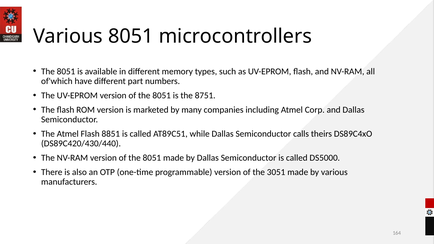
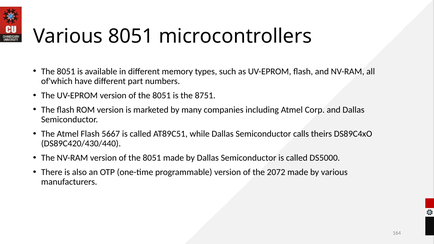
8851: 8851 -> 5667 (111, 134)
3051: 3051 -> 2072 (276, 172)
